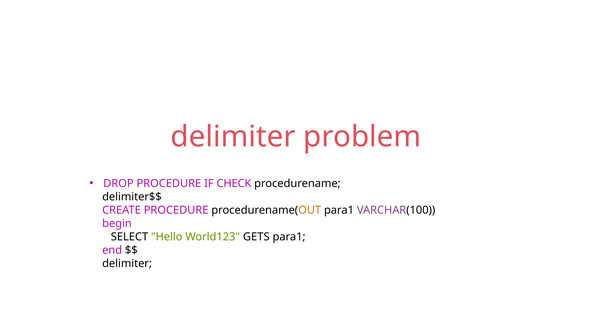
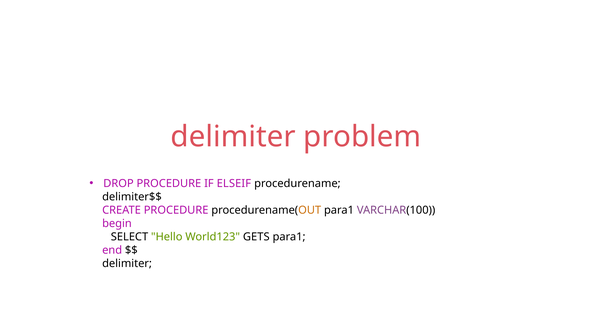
CHECK: CHECK -> ELSEIF (234, 183)
